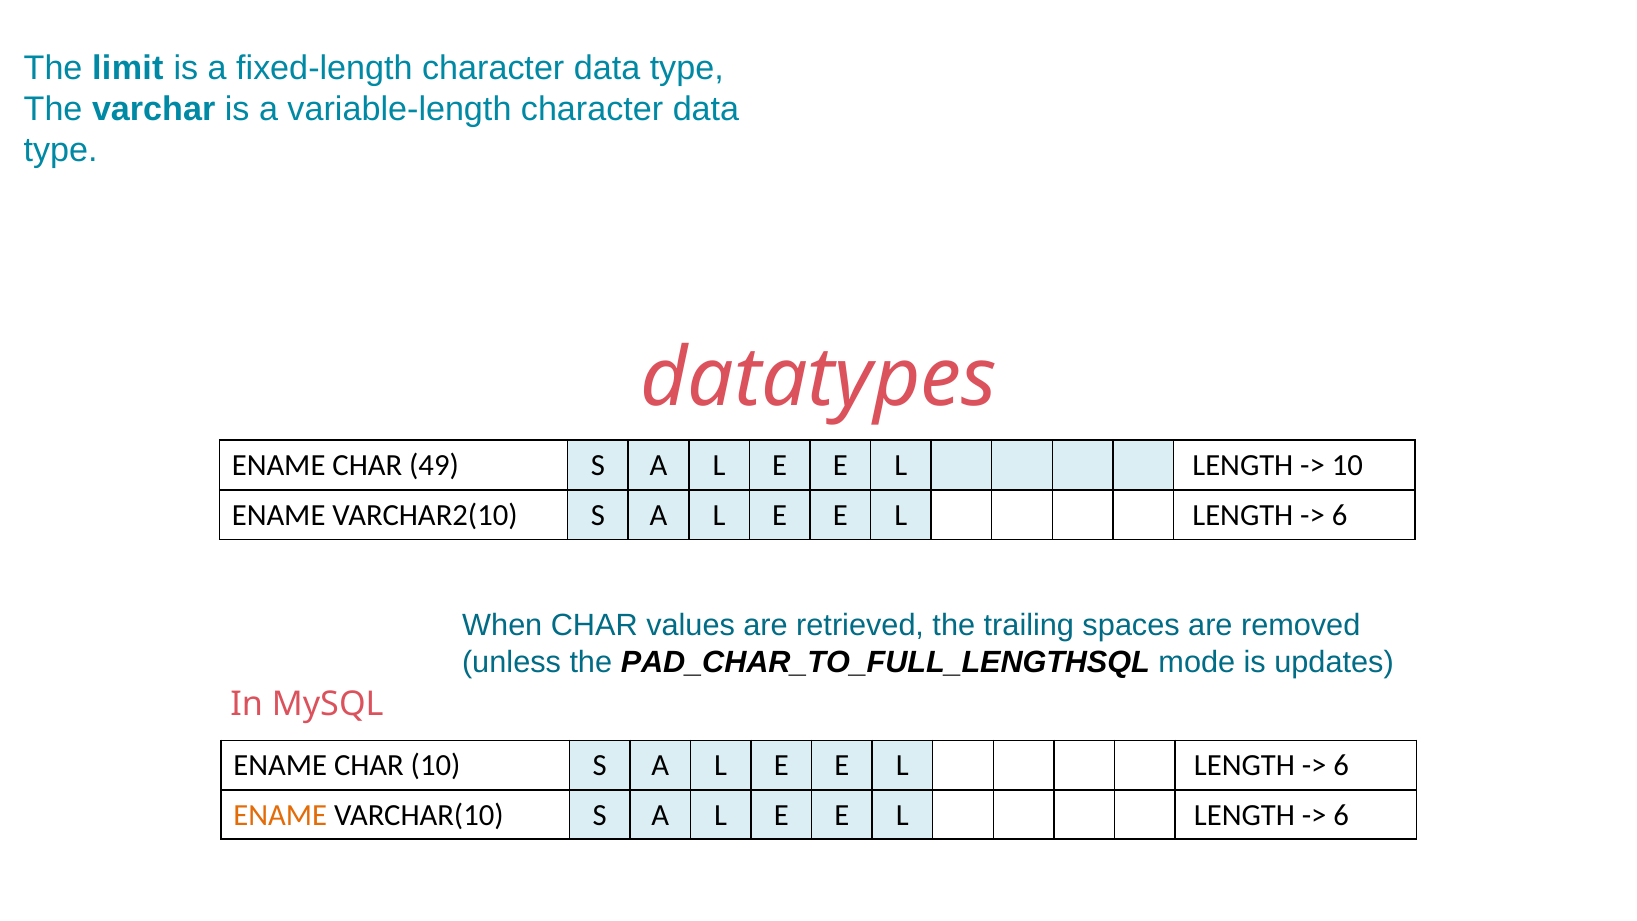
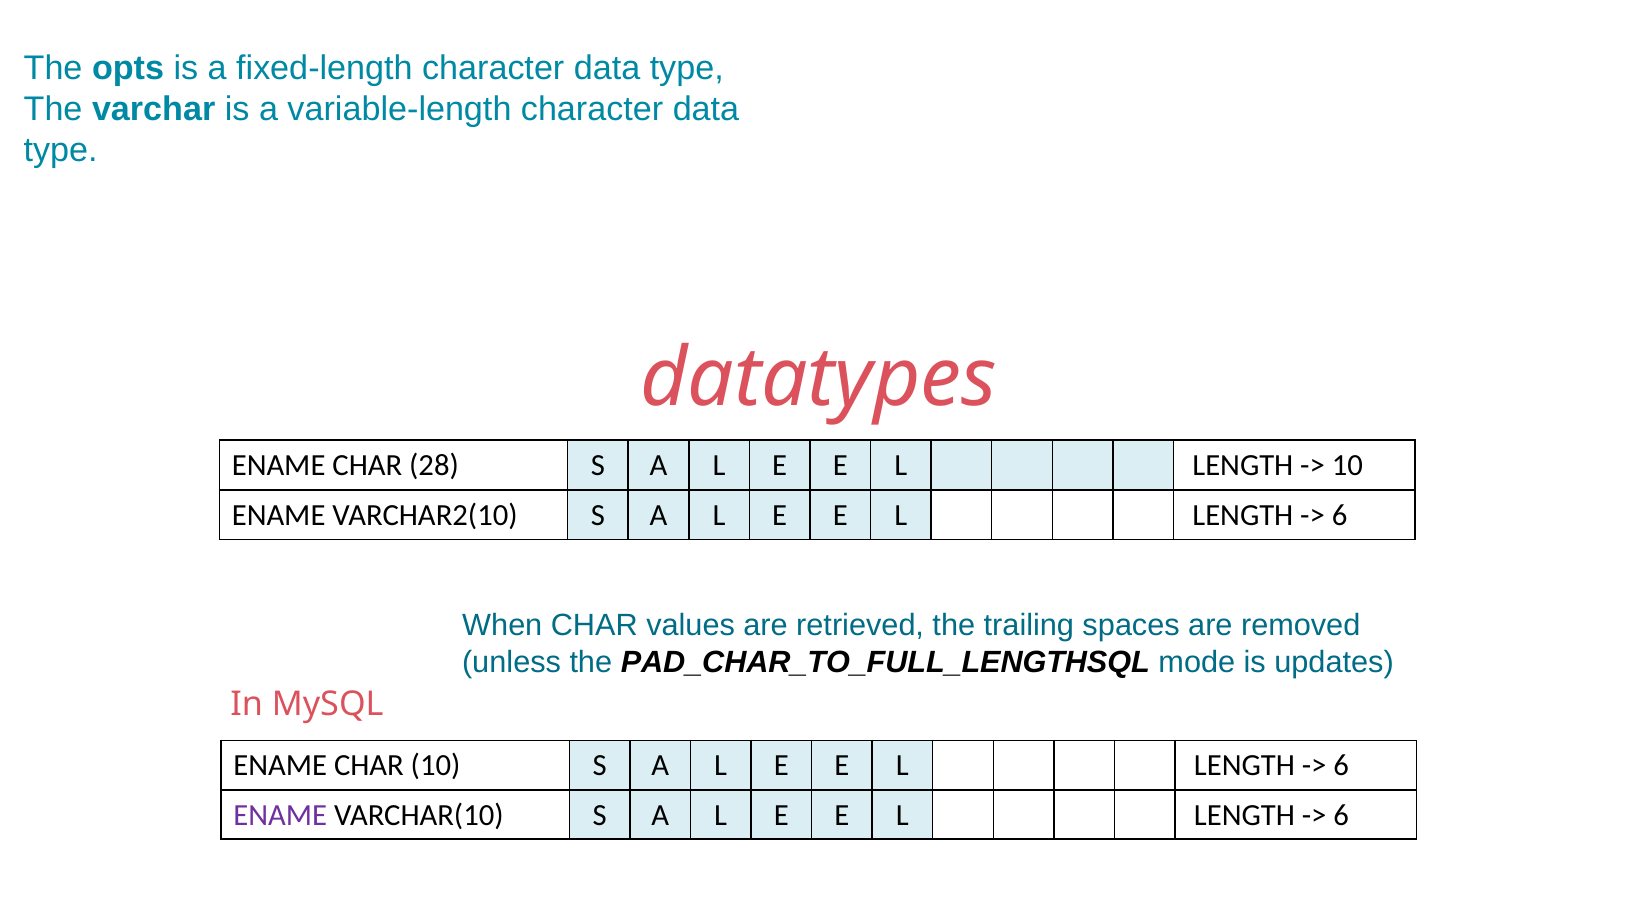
limit: limit -> opts (128, 68)
49: 49 -> 28 (434, 465)
ENAME colour: orange -> purple (280, 815)
